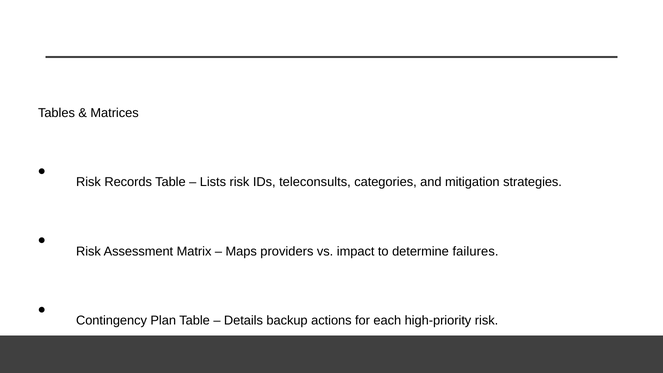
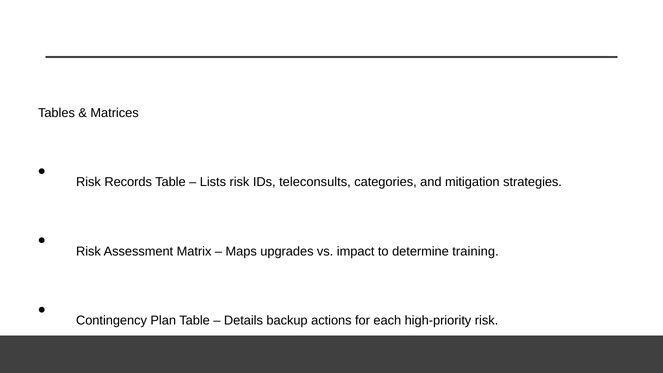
providers: providers -> upgrades (287, 251)
failures: failures -> training (476, 251)
